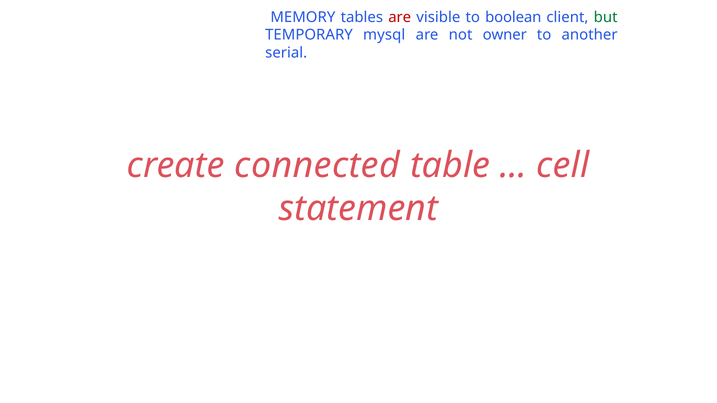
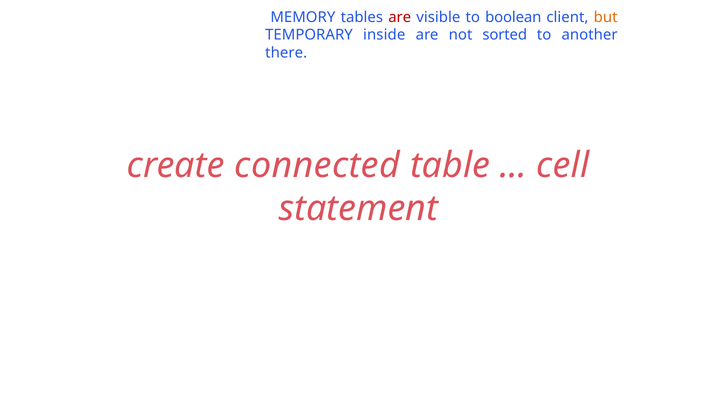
but colour: green -> orange (606, 17)
mysql: mysql -> inside (384, 35)
owner: owner -> sorted (505, 35)
serial: serial -> there (286, 53)
